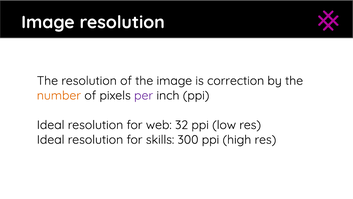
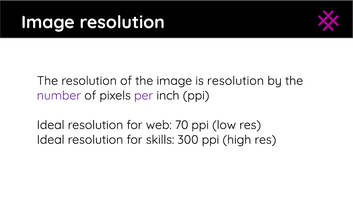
is correction: correction -> resolution (236, 81)
number colour: orange -> purple (59, 95)
32: 32 -> 70 (182, 125)
